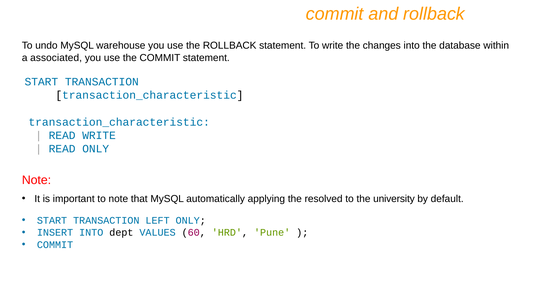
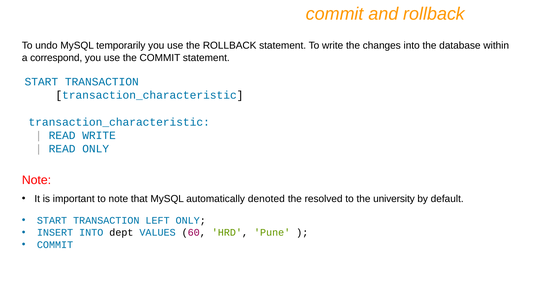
warehouse: warehouse -> temporarily (121, 46)
associated: associated -> correspond (56, 58)
applying: applying -> denoted (266, 199)
